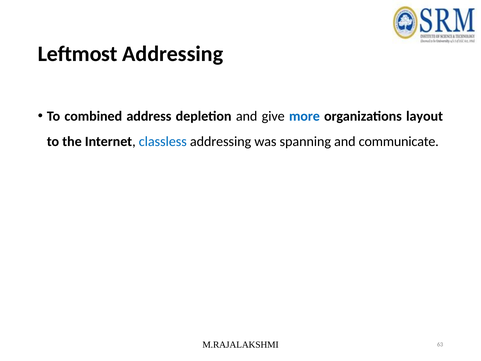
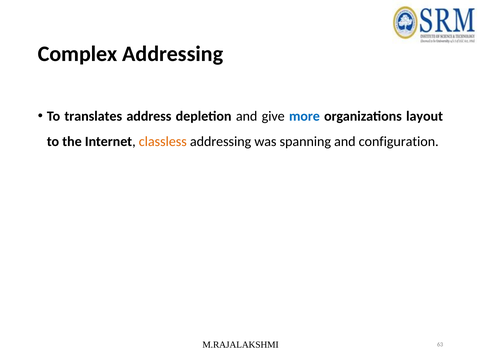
Leftmost: Leftmost -> Complex (78, 54)
combined: combined -> translates (93, 116)
classless colour: blue -> orange (163, 141)
communicate: communicate -> configuration (399, 141)
